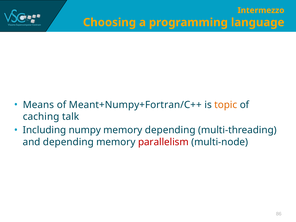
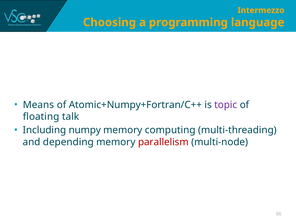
Meant+Numpy+Fortran/C++: Meant+Numpy+Fortran/C++ -> Atomic+Numpy+Fortran/C++ (135, 105)
topic colour: orange -> purple (226, 105)
caching: caching -> floating (41, 117)
memory depending: depending -> computing (170, 130)
